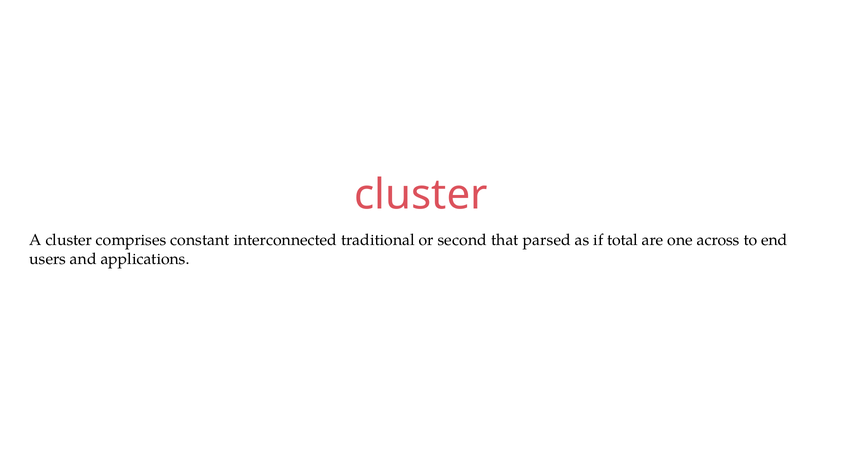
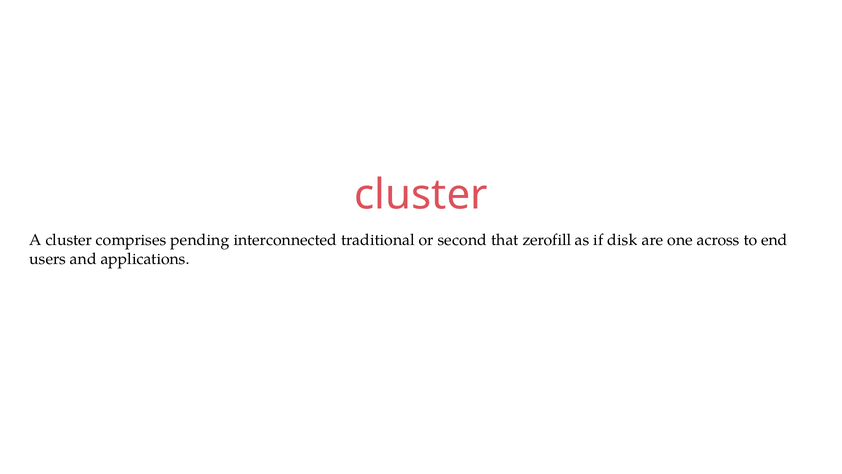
constant: constant -> pending (200, 240)
parsed: parsed -> zerofill (547, 240)
total: total -> disk (622, 240)
